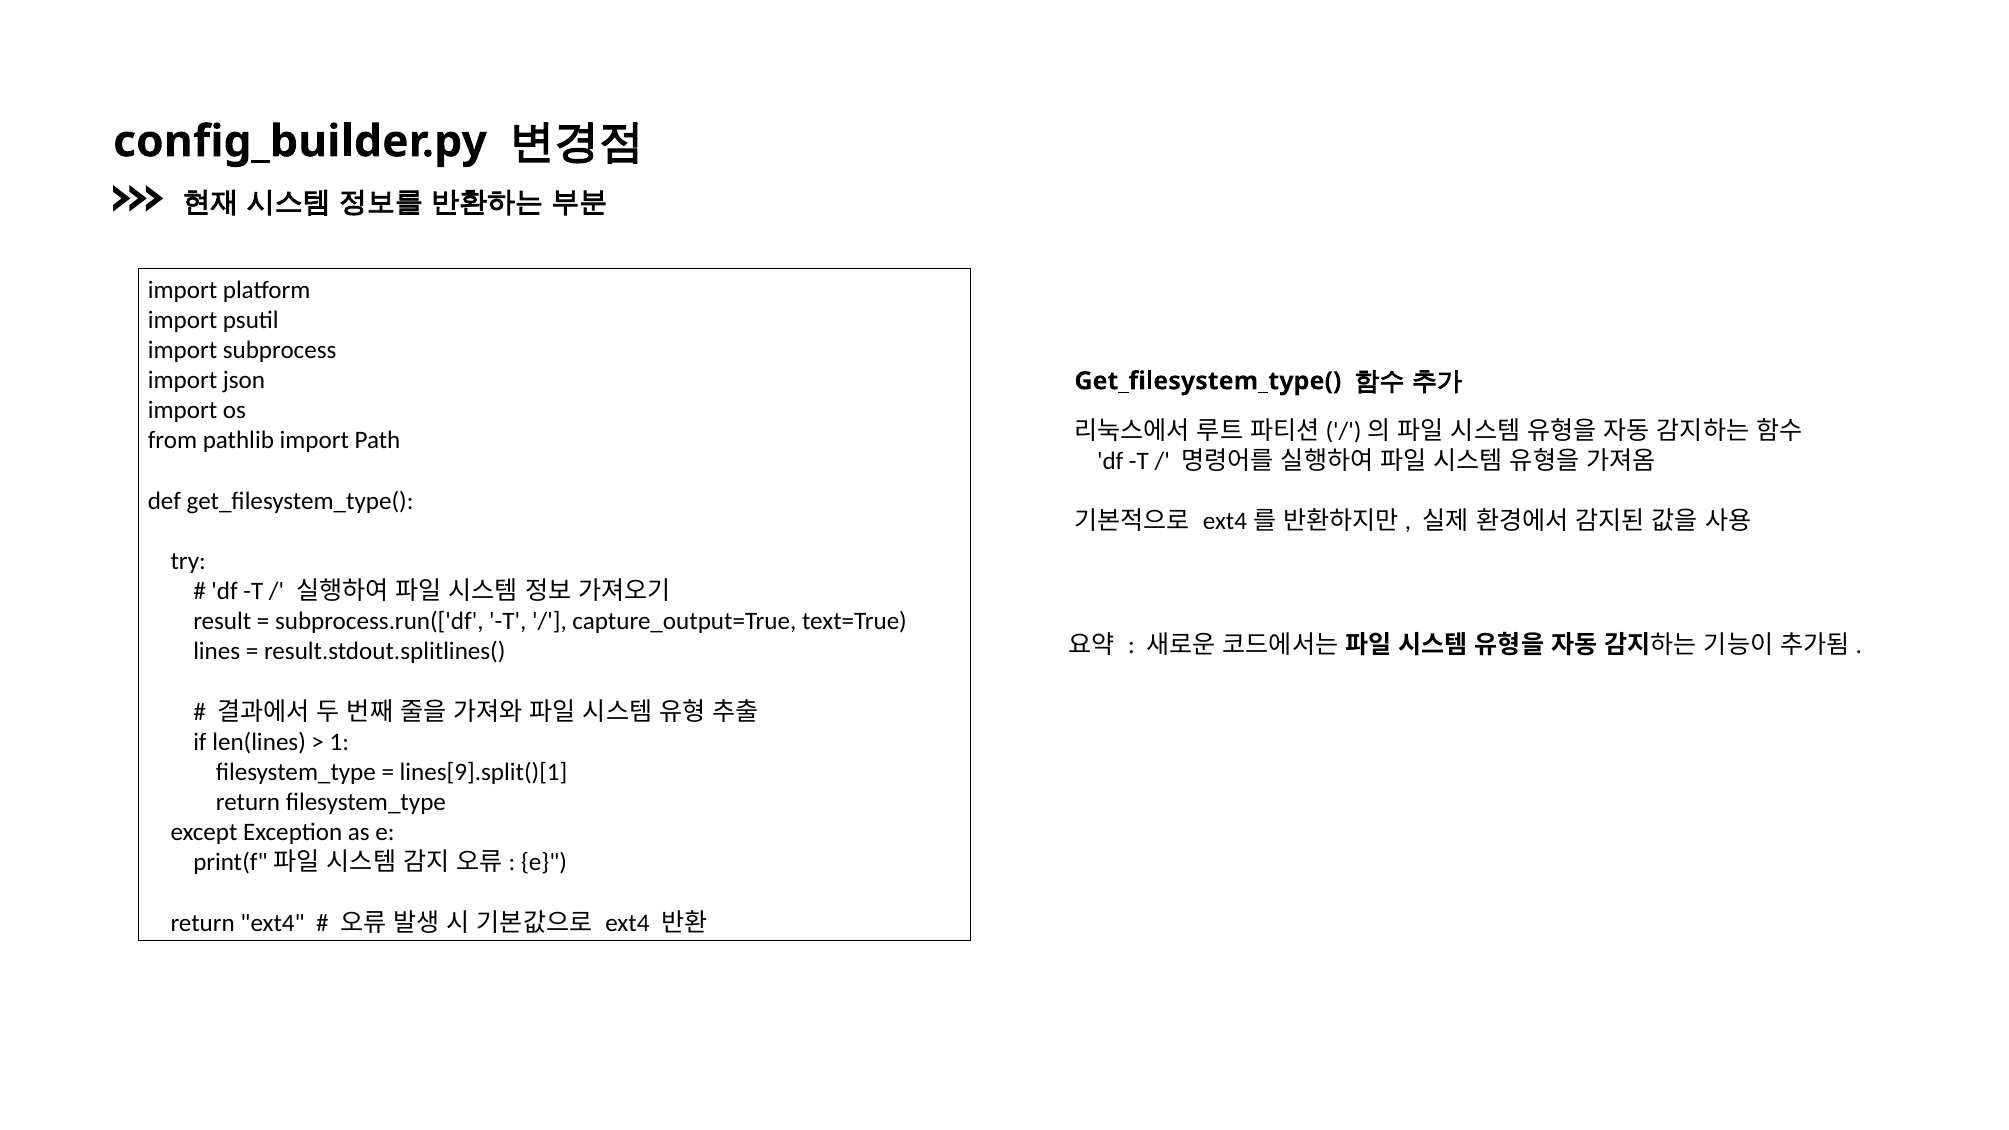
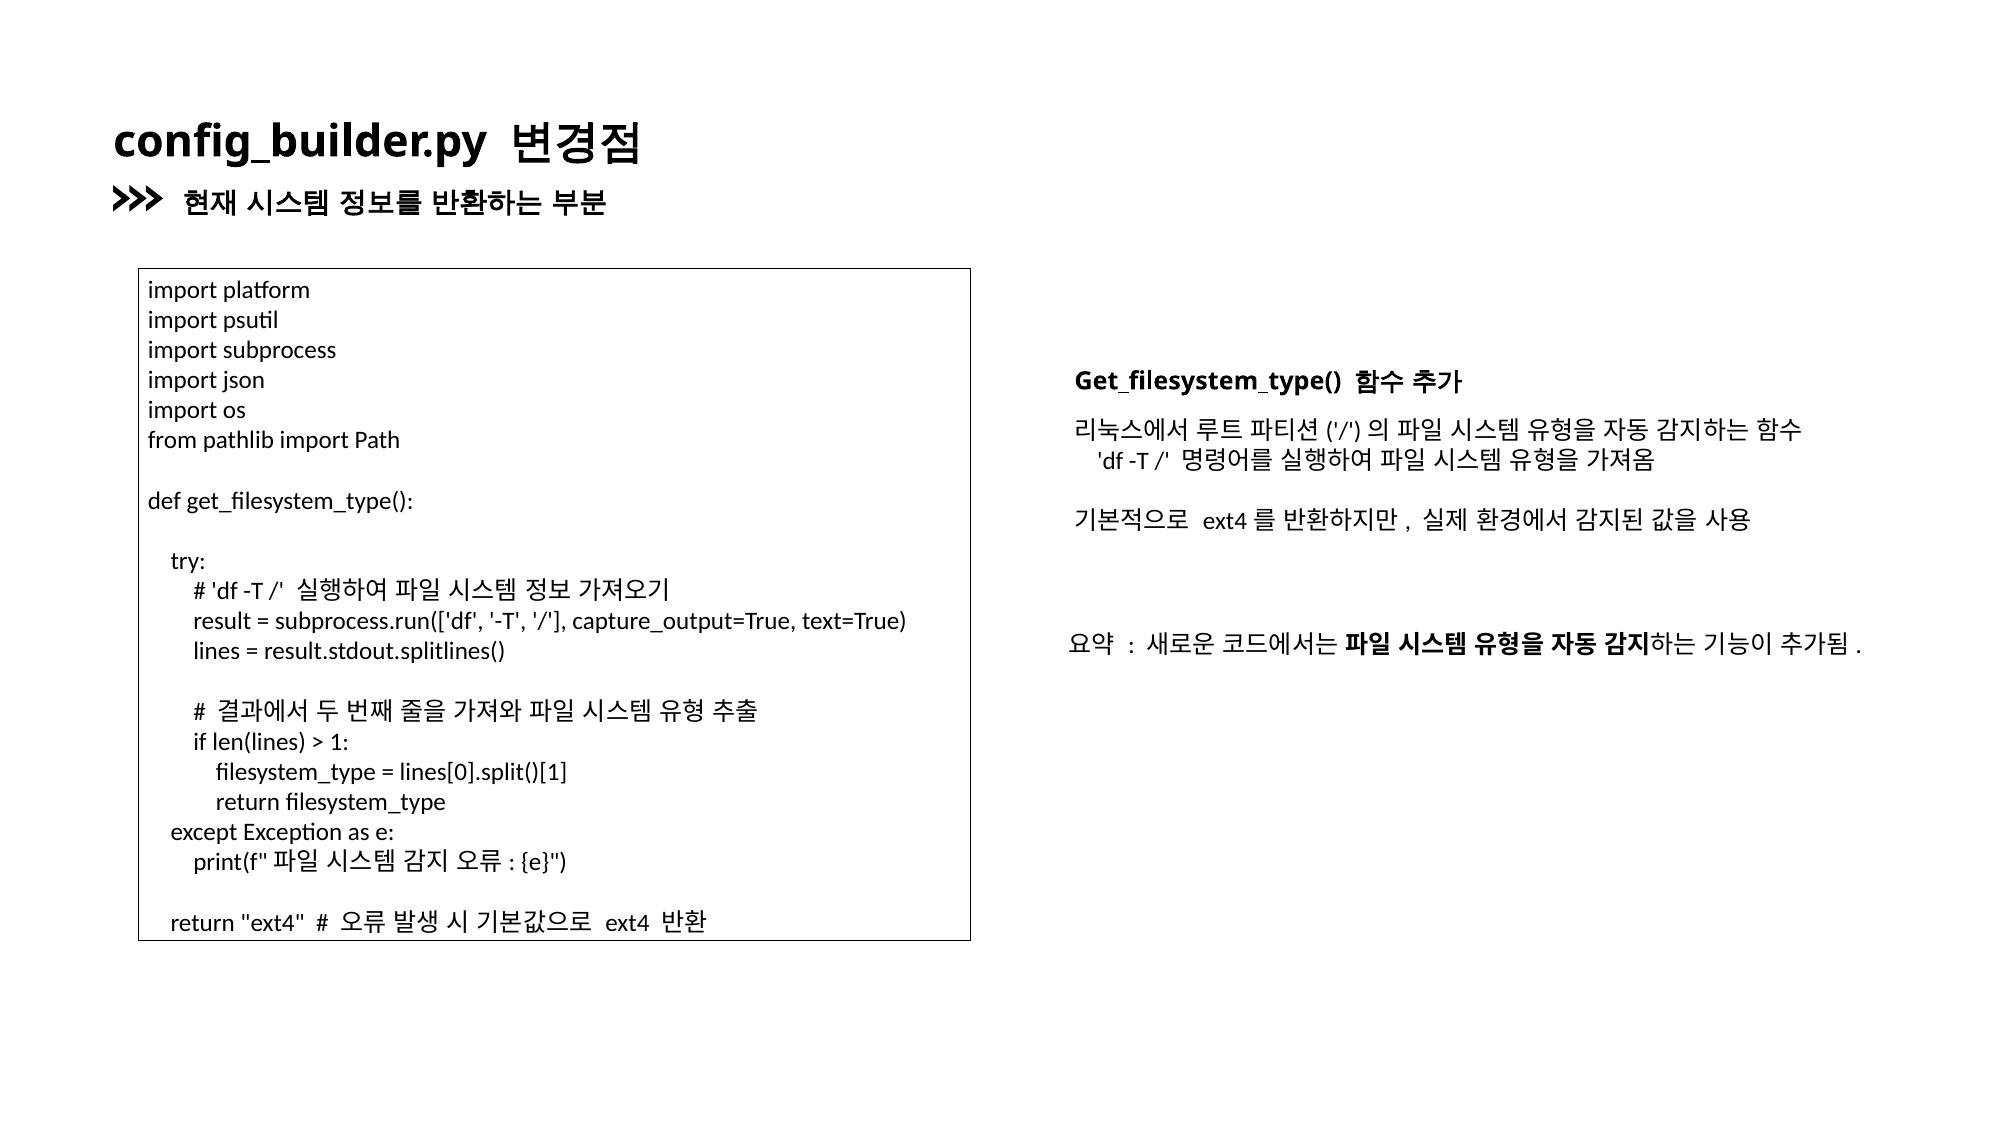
lines[9].split()[1: lines[9].split()[1 -> lines[0].split()[1 (484, 772)
